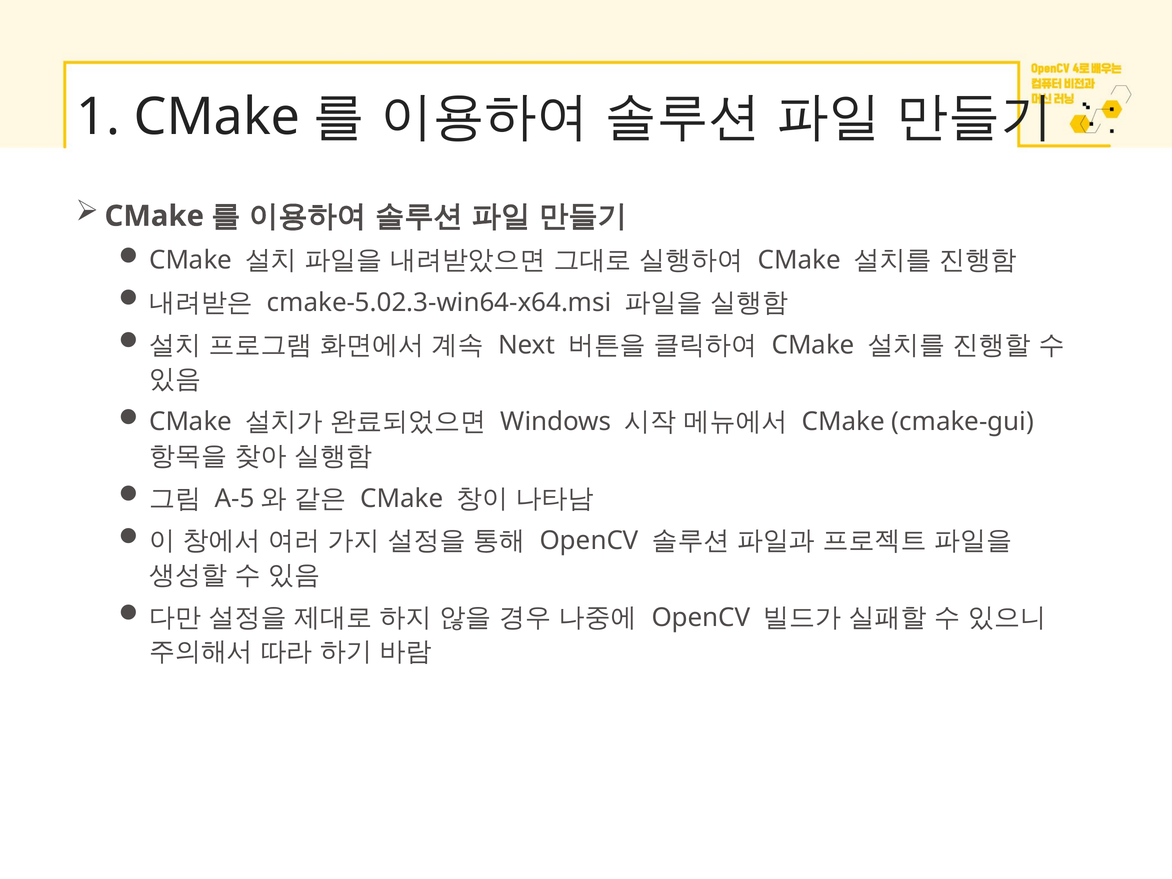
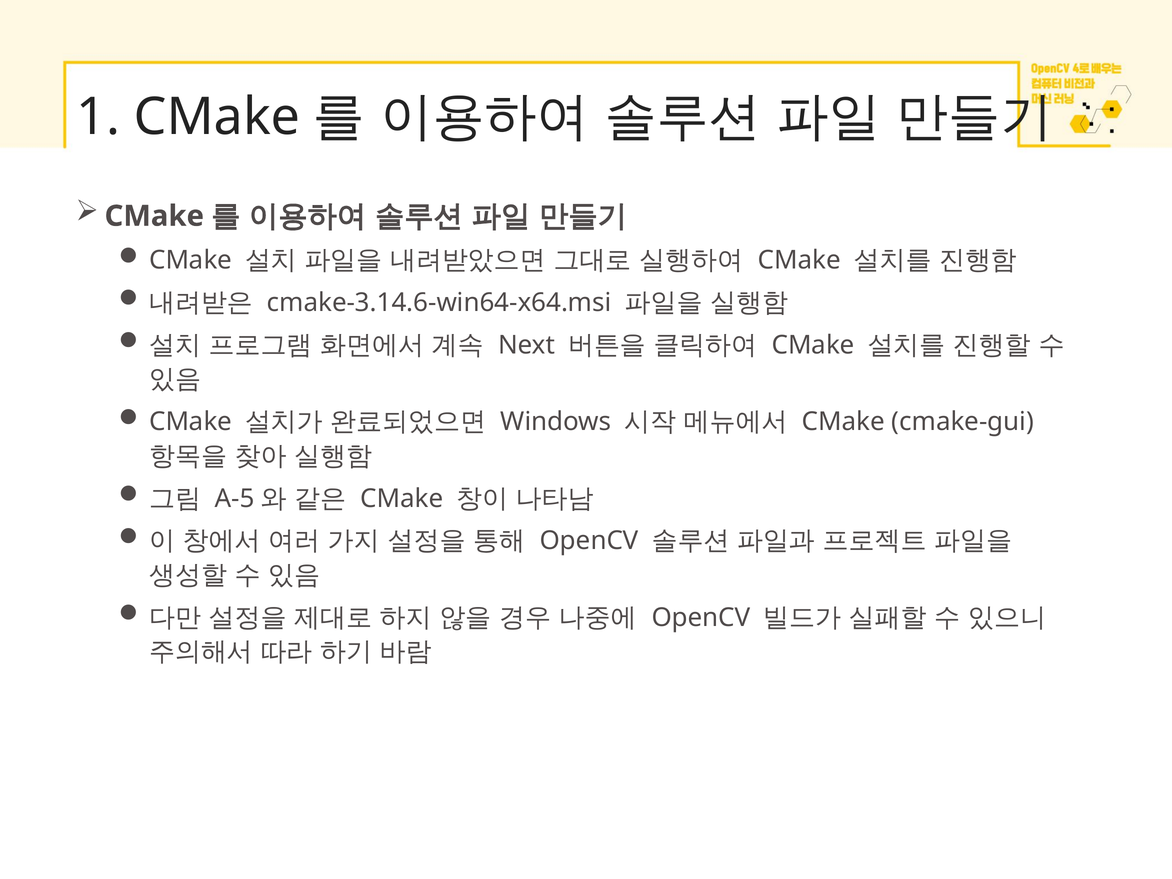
cmake-5.02.3-win64-x64.msi: cmake-5.02.3-win64-x64.msi -> cmake-3.14.6-win64-x64.msi (439, 303)
